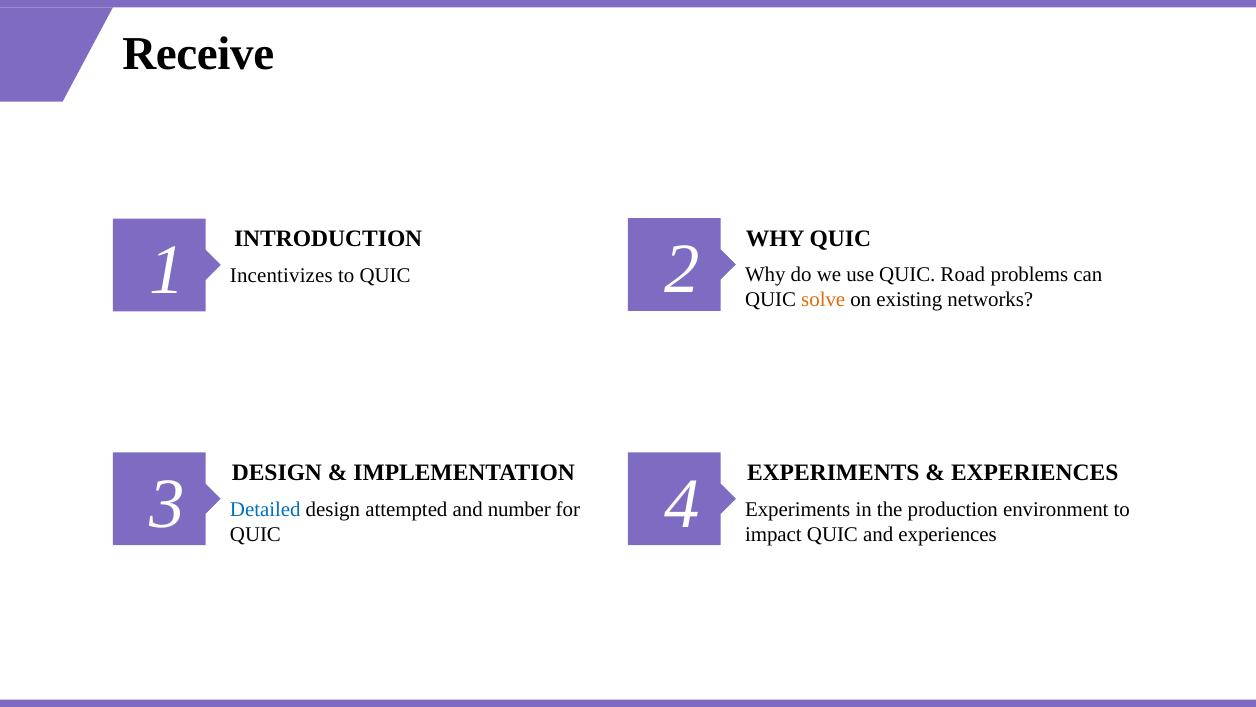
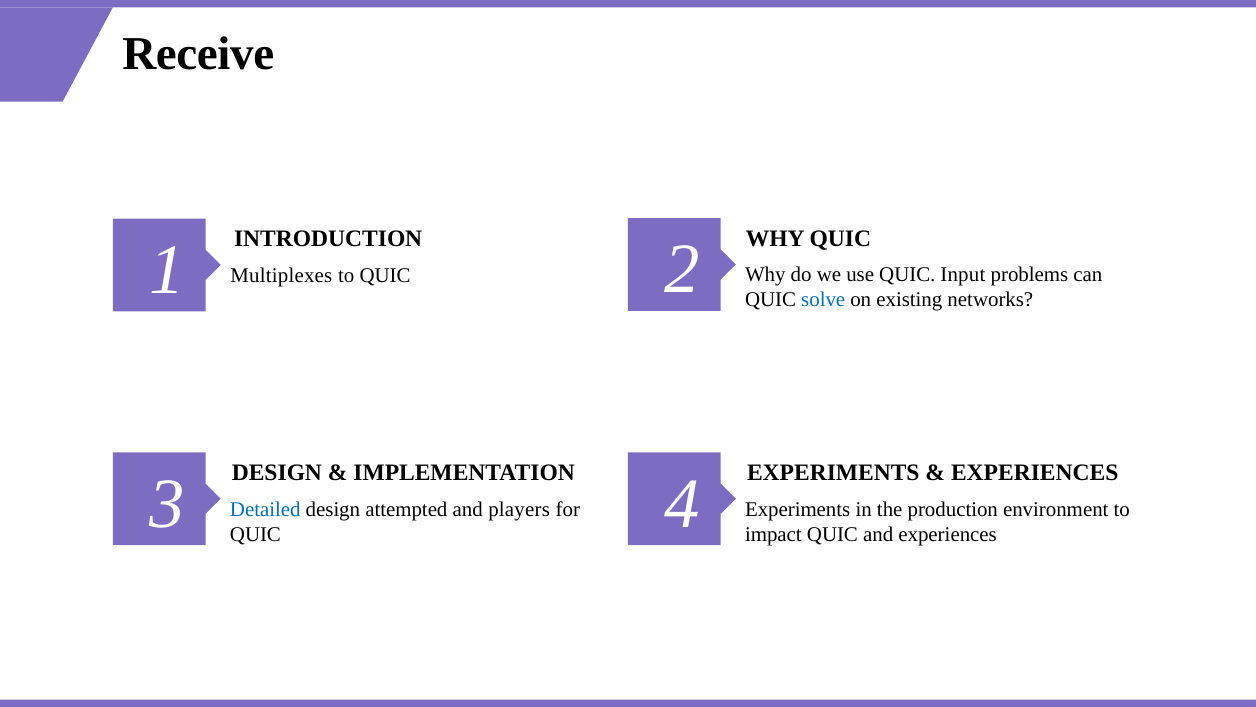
Road: Road -> Input (963, 275)
Incentivizes: Incentivizes -> Multiplexes (281, 275)
solve colour: orange -> blue (823, 300)
number: number -> players (519, 509)
